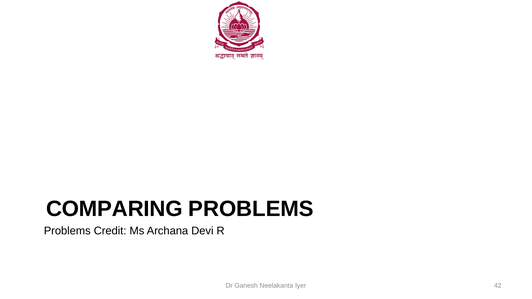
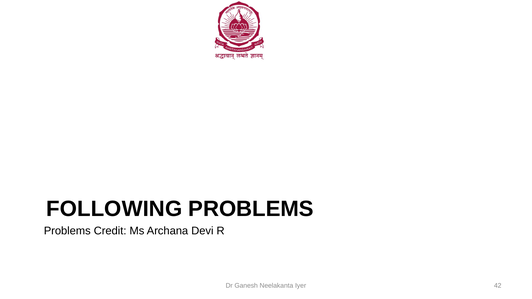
COMPARING: COMPARING -> FOLLOWING (114, 209)
